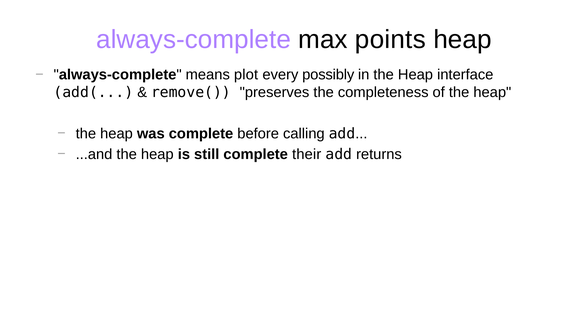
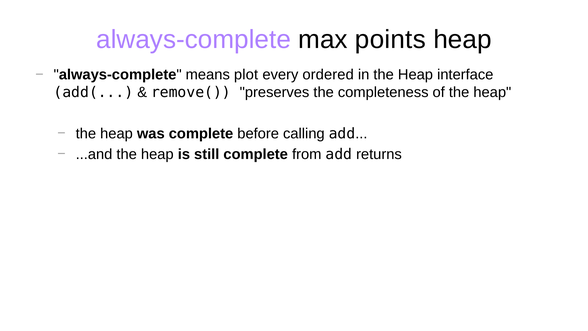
possibly: possibly -> ordered (328, 75)
their: their -> from (307, 154)
